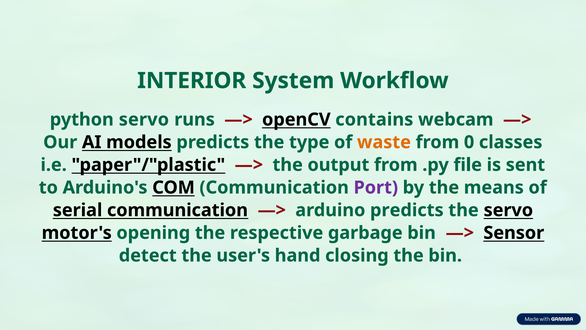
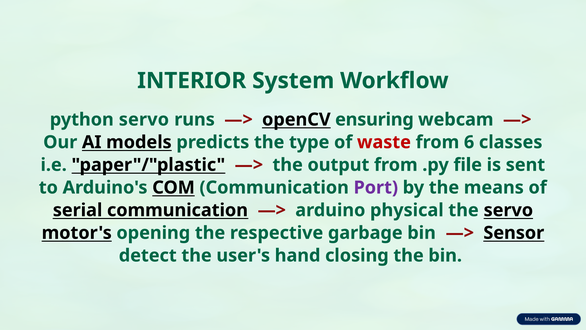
contains: contains -> ensuring (374, 119)
waste colour: orange -> red (384, 142)
0: 0 -> 6 (469, 142)
arduino predicts: predicts -> physical (407, 210)
